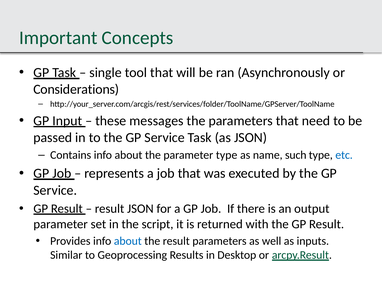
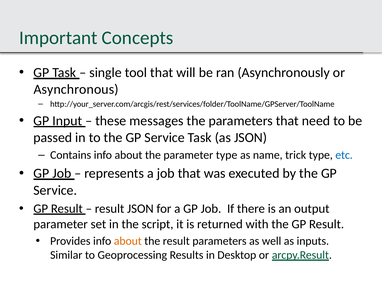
Considerations: Considerations -> Asynchronous (76, 89)
such: such -> trick (296, 155)
about colour: blue -> orange (128, 241)
